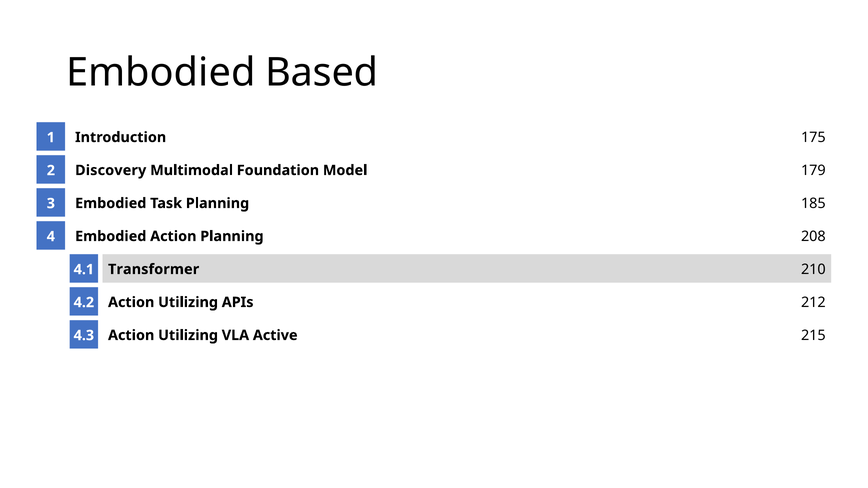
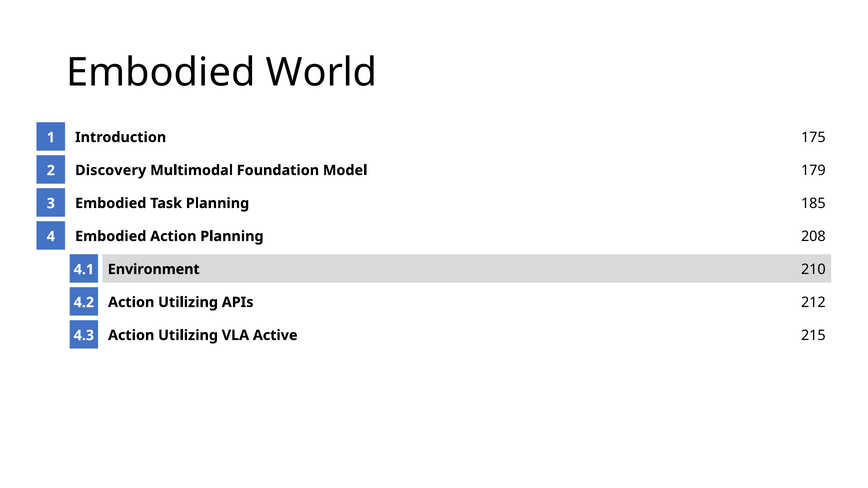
Based: Based -> World (322, 73)
Transformer: Transformer -> Environment (154, 269)
